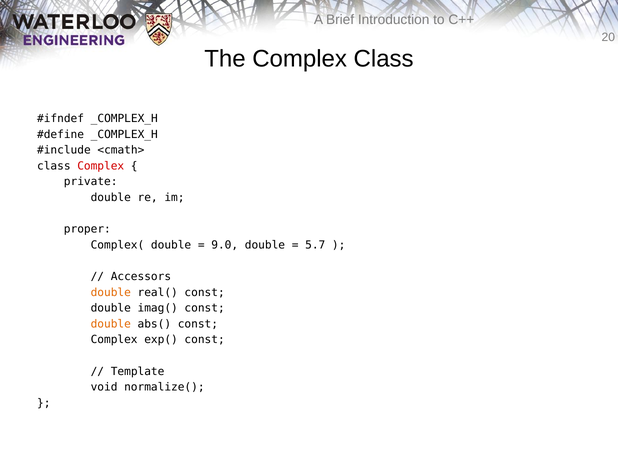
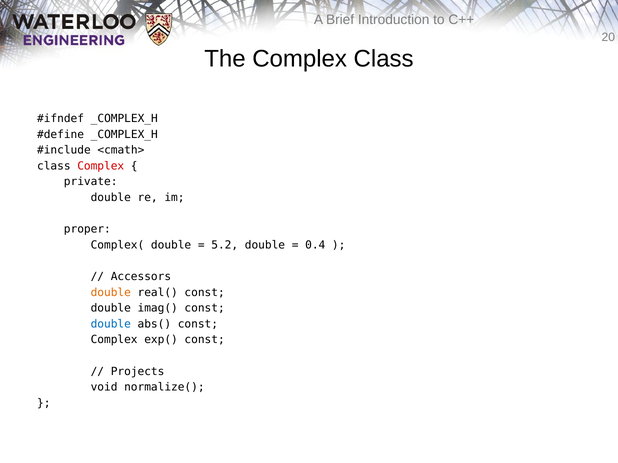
9.0: 9.0 -> 5.2 (225, 245)
5.7: 5.7 -> 0.4 (315, 245)
double colour: orange -> blue (111, 324)
Template: Template -> Projects (138, 372)
